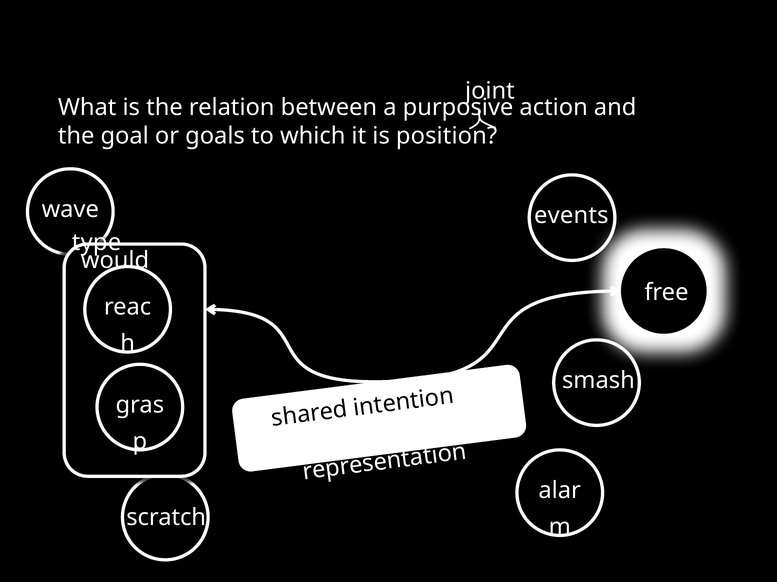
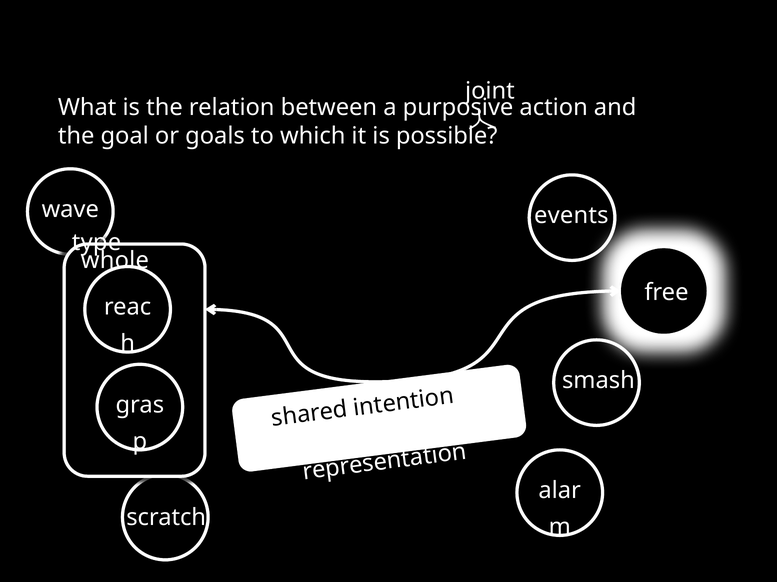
position: position -> possible (447, 136)
would: would -> whole (115, 261)
